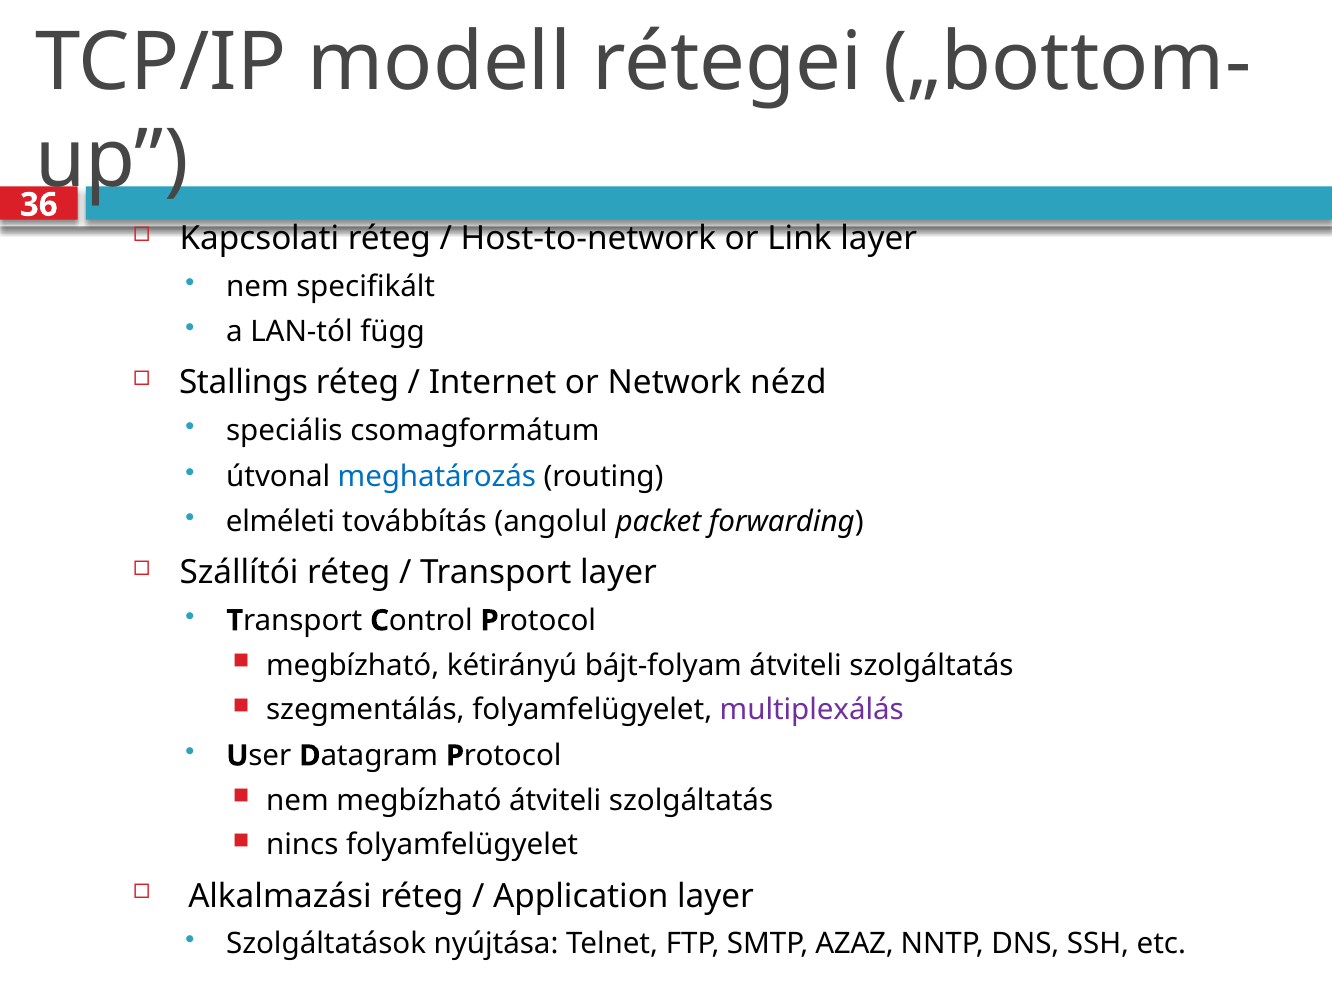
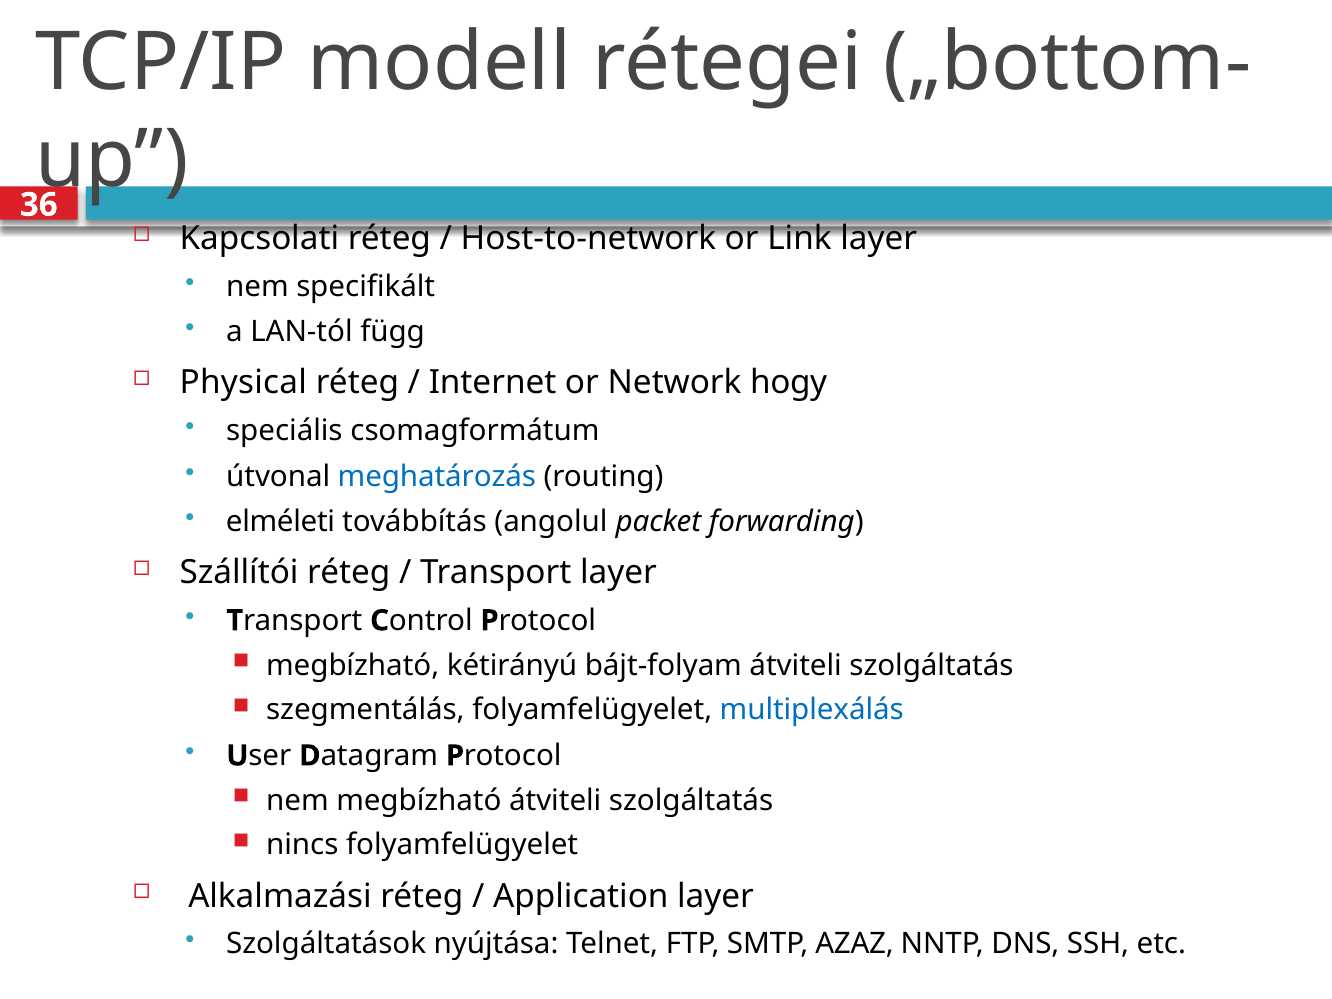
Stallings: Stallings -> Physical (243, 383)
nézd: nézd -> hogy (789, 383)
multiplexálás colour: purple -> blue (812, 710)
